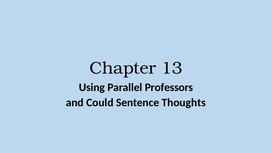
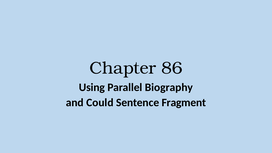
13: 13 -> 86 (172, 68)
Professors: Professors -> Biography (169, 87)
Thoughts: Thoughts -> Fragment (184, 103)
